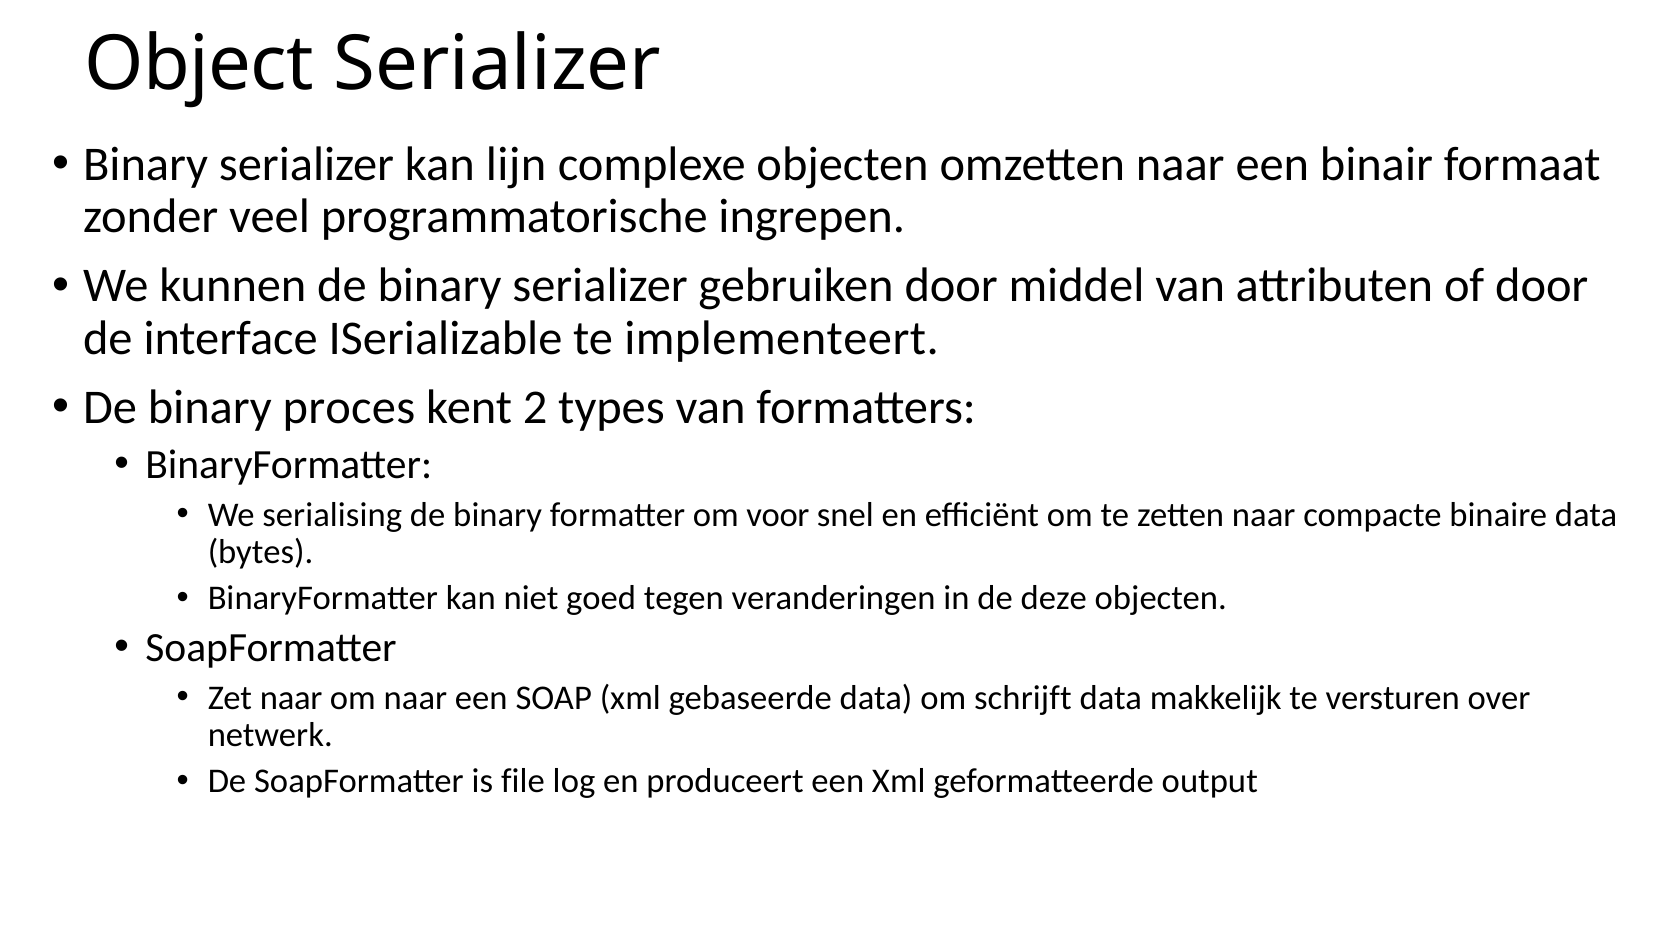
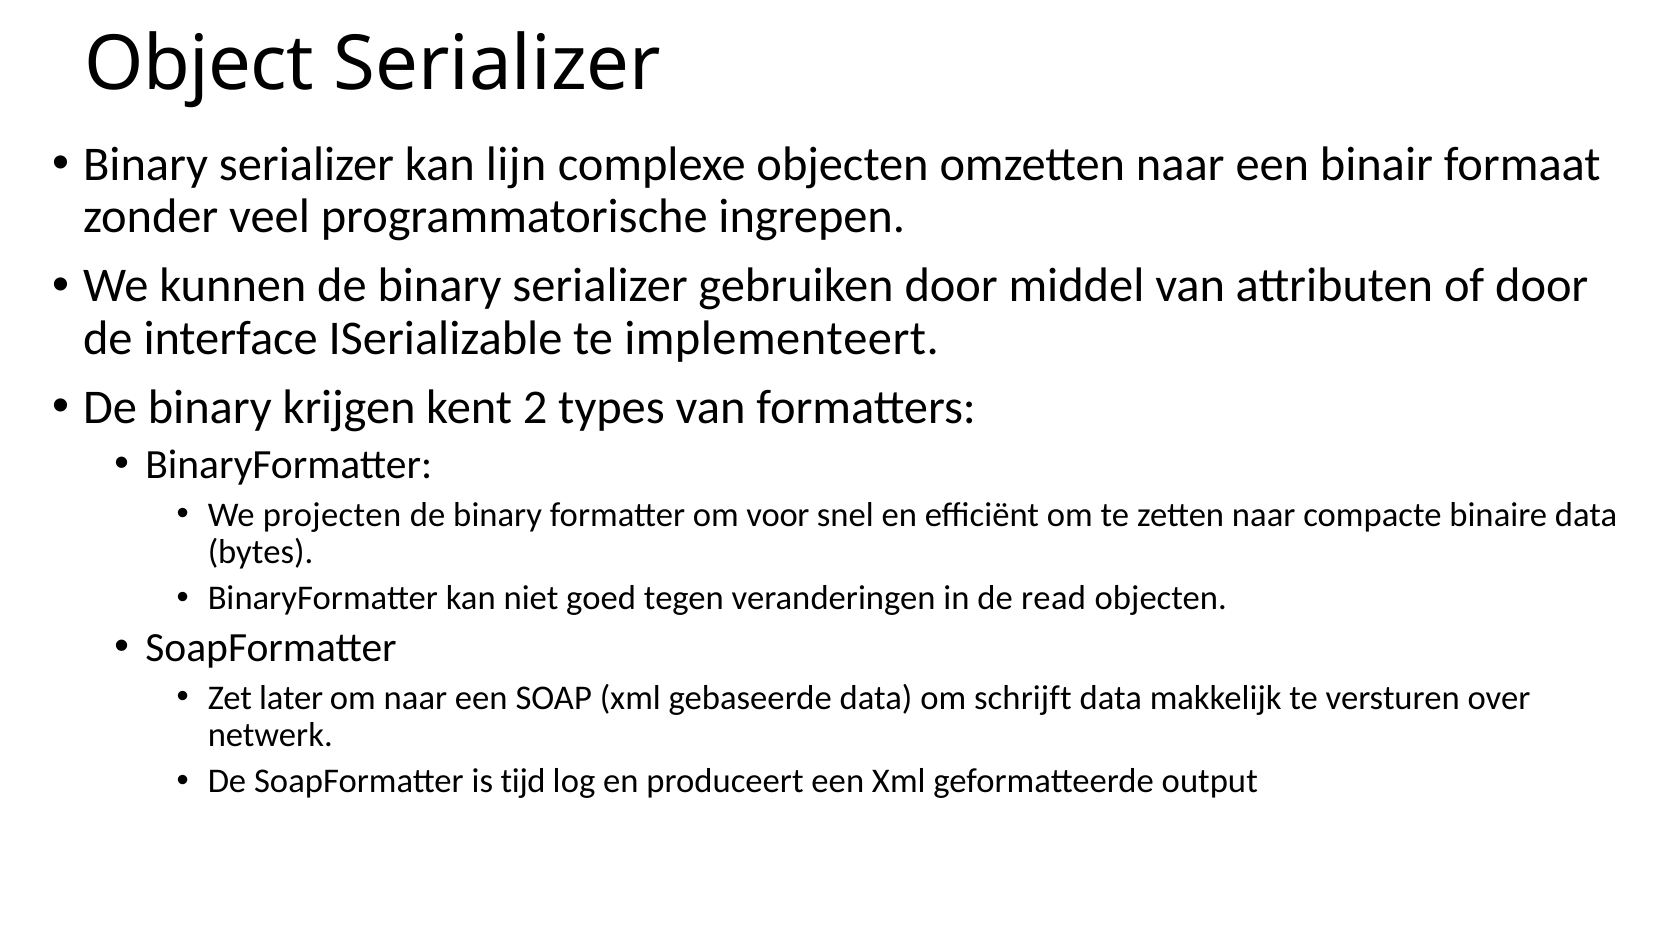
proces: proces -> krijgen (349, 408)
serialising: serialising -> projecten (332, 515)
deze: deze -> read (1054, 598)
Zet naar: naar -> later (291, 698)
file: file -> tijd (523, 781)
